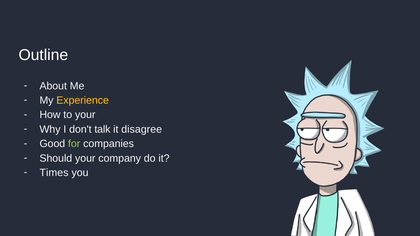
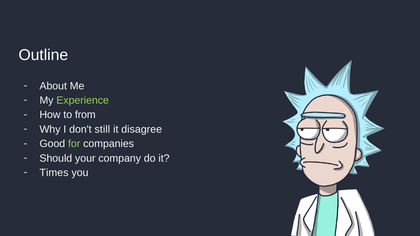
Experience colour: yellow -> light green (83, 100)
to your: your -> from (85, 115)
talk: talk -> still (102, 129)
